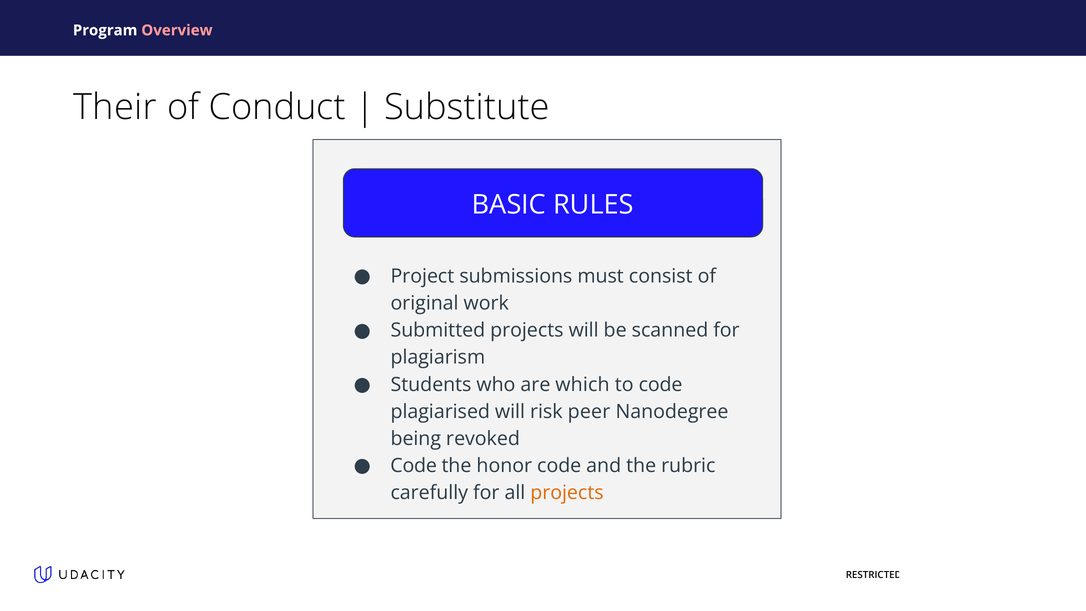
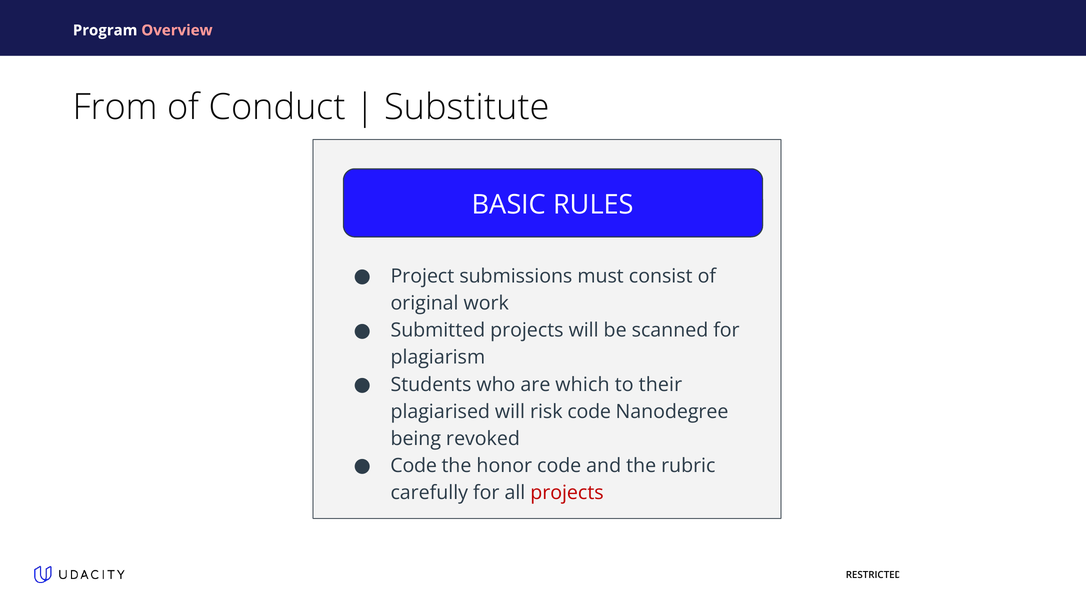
Their: Their -> From (115, 107)
to code: code -> their (660, 384)
risk peer: peer -> code (589, 412)
projects colour: orange -> red (567, 493)
